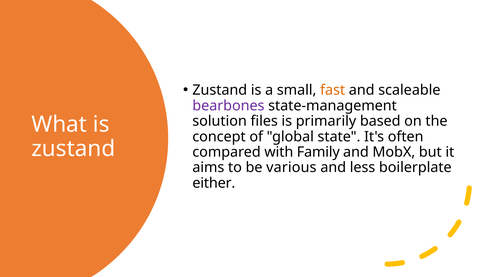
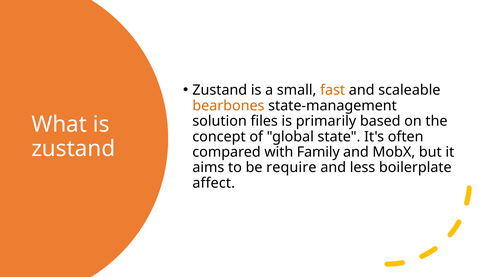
bearbones colour: purple -> orange (228, 106)
various: various -> require (291, 167)
either: either -> affect (214, 183)
